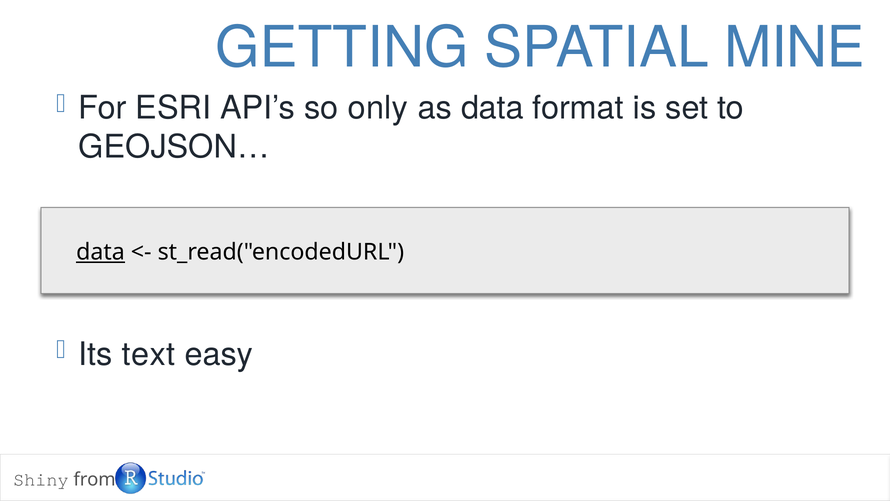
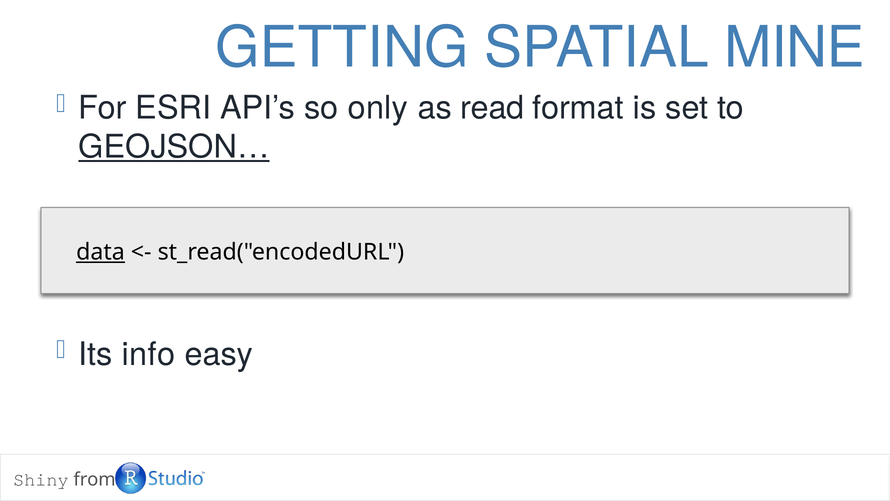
as data: data -> read (492, 108)
GEOJSON… underline: none -> present (174, 147)
text: text -> info (148, 354)
